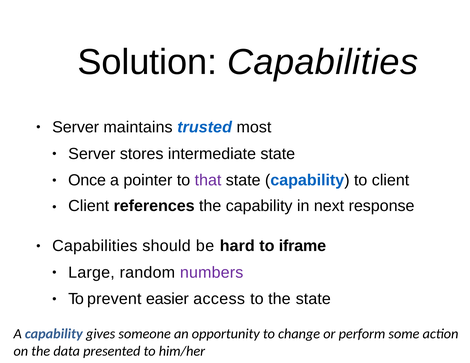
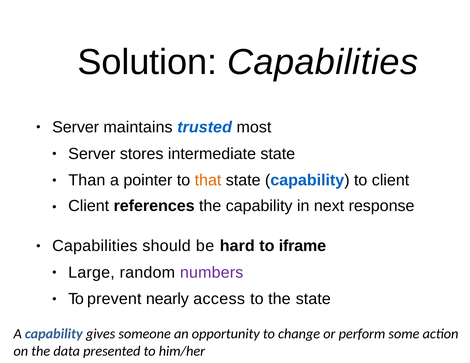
Once: Once -> Than (87, 180)
that colour: purple -> orange (208, 180)
easier: easier -> nearly (167, 299)
